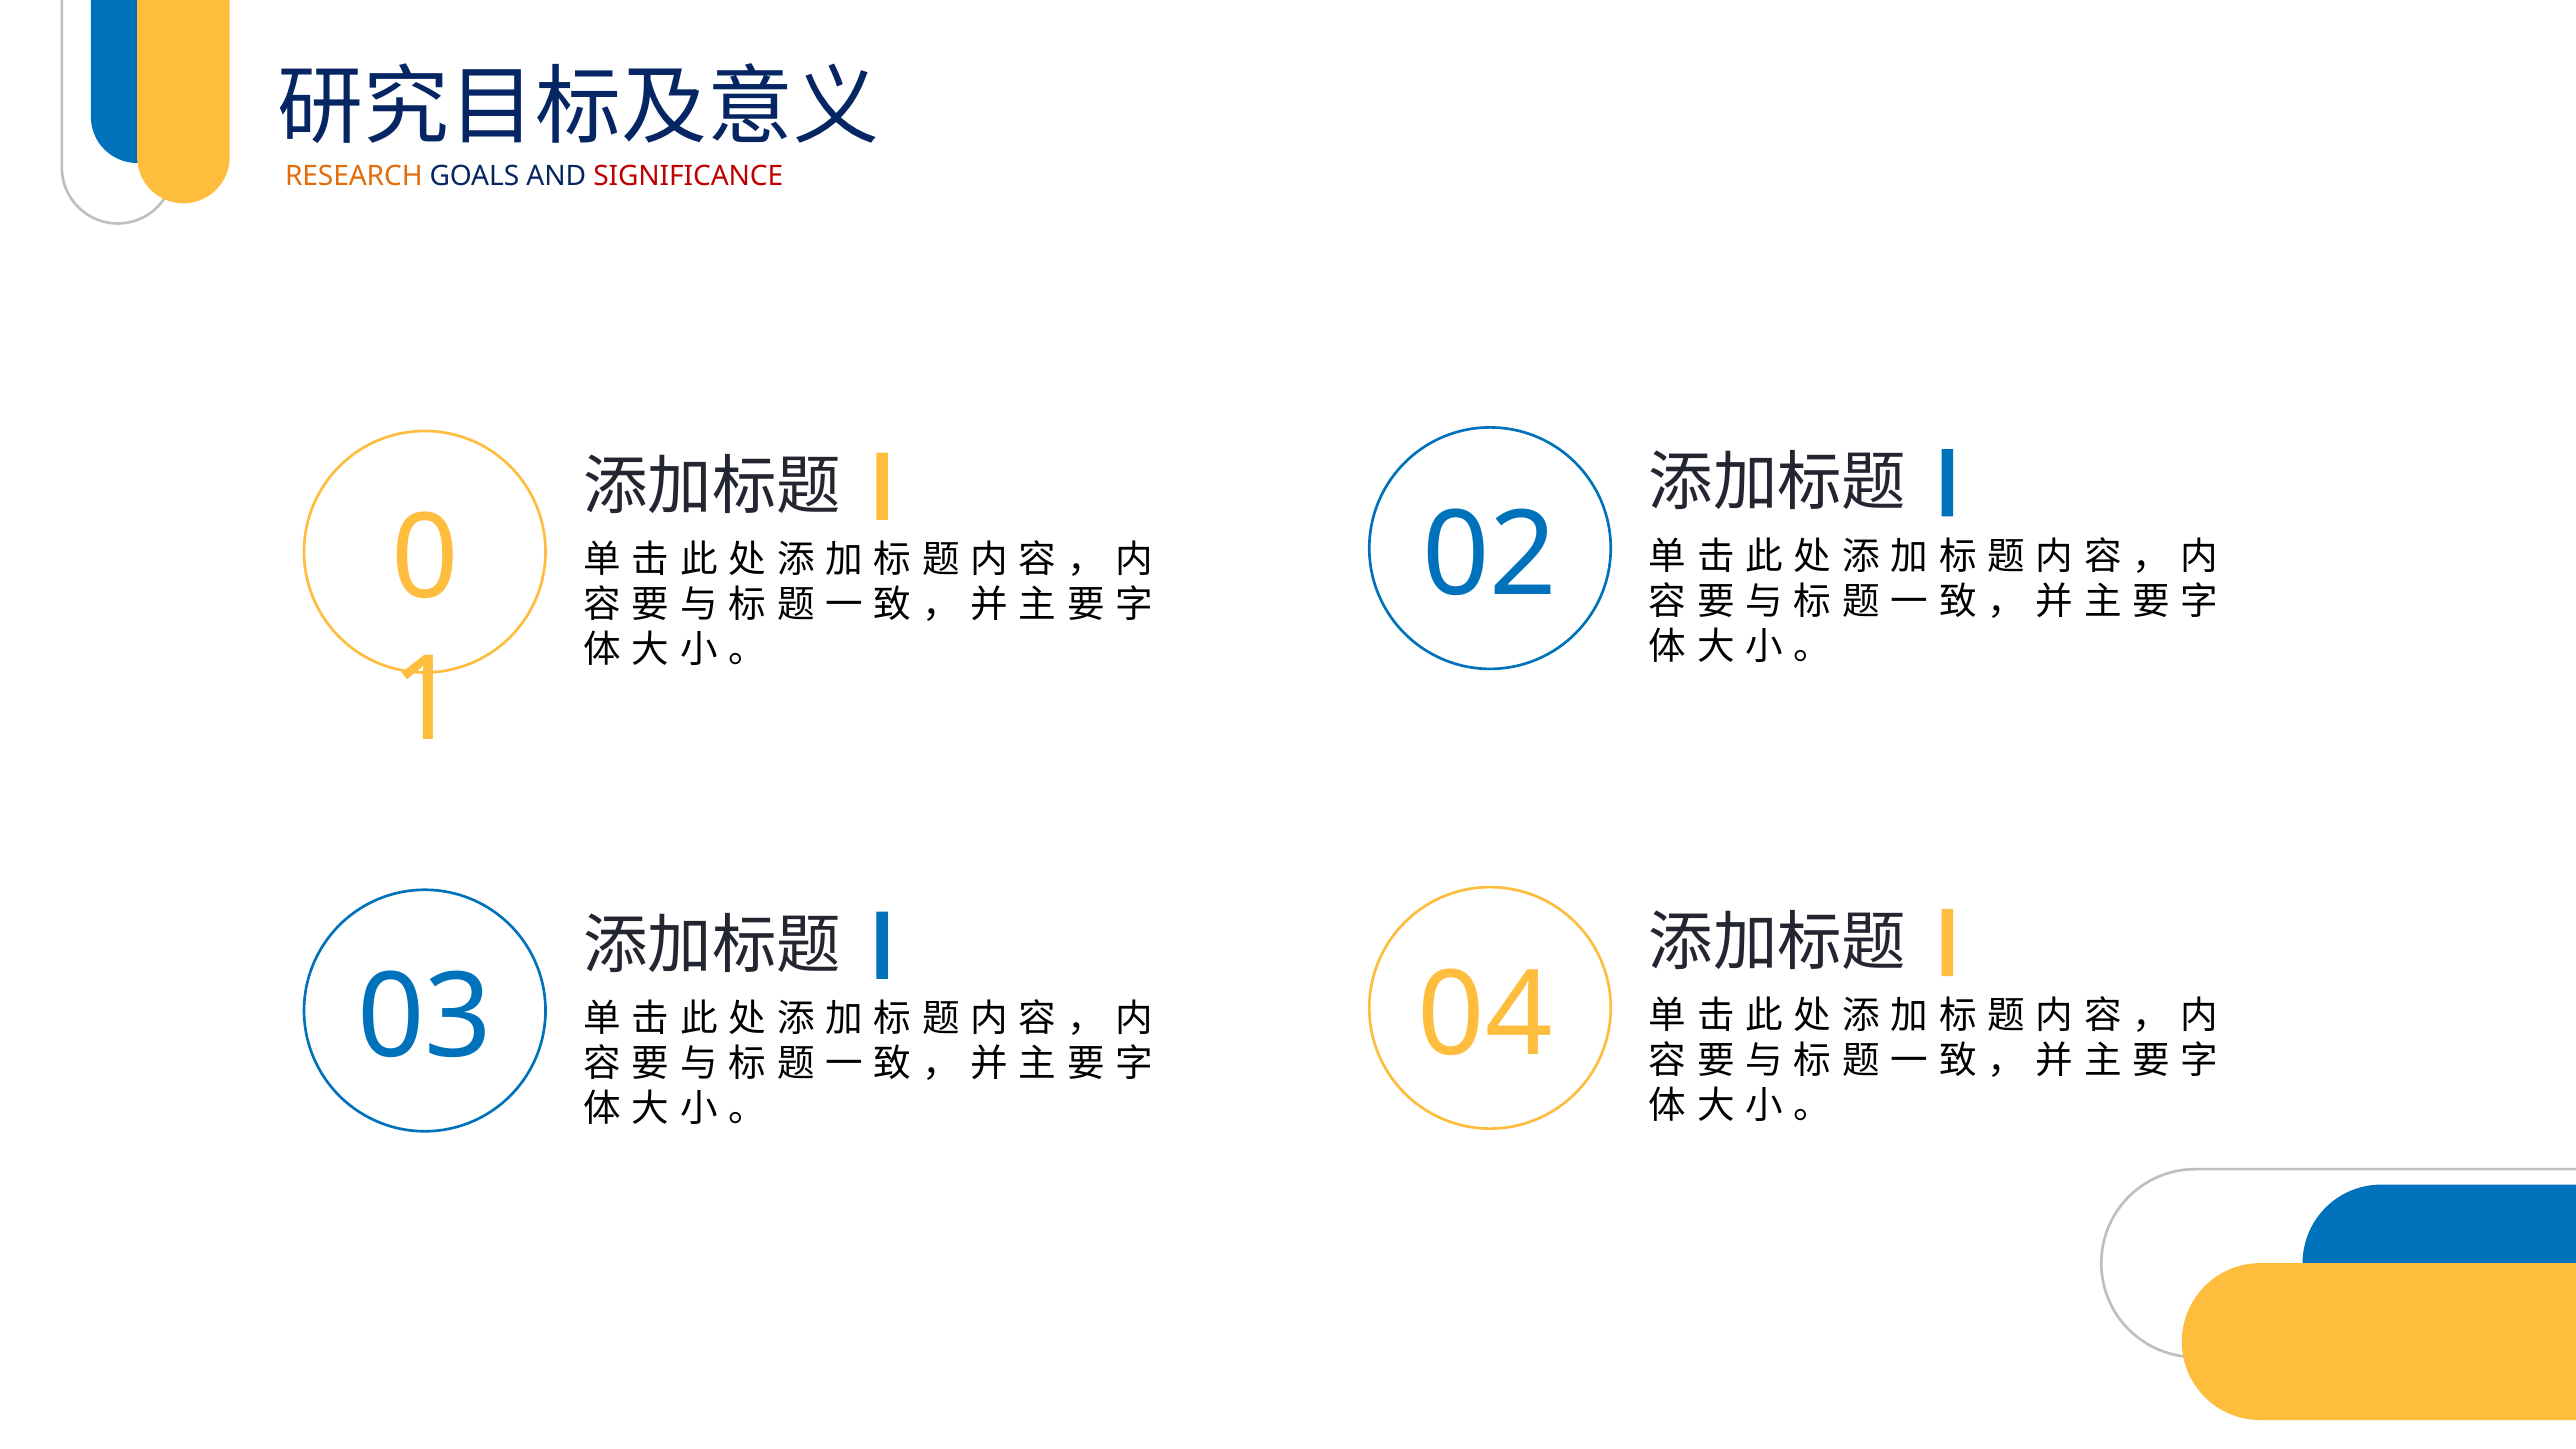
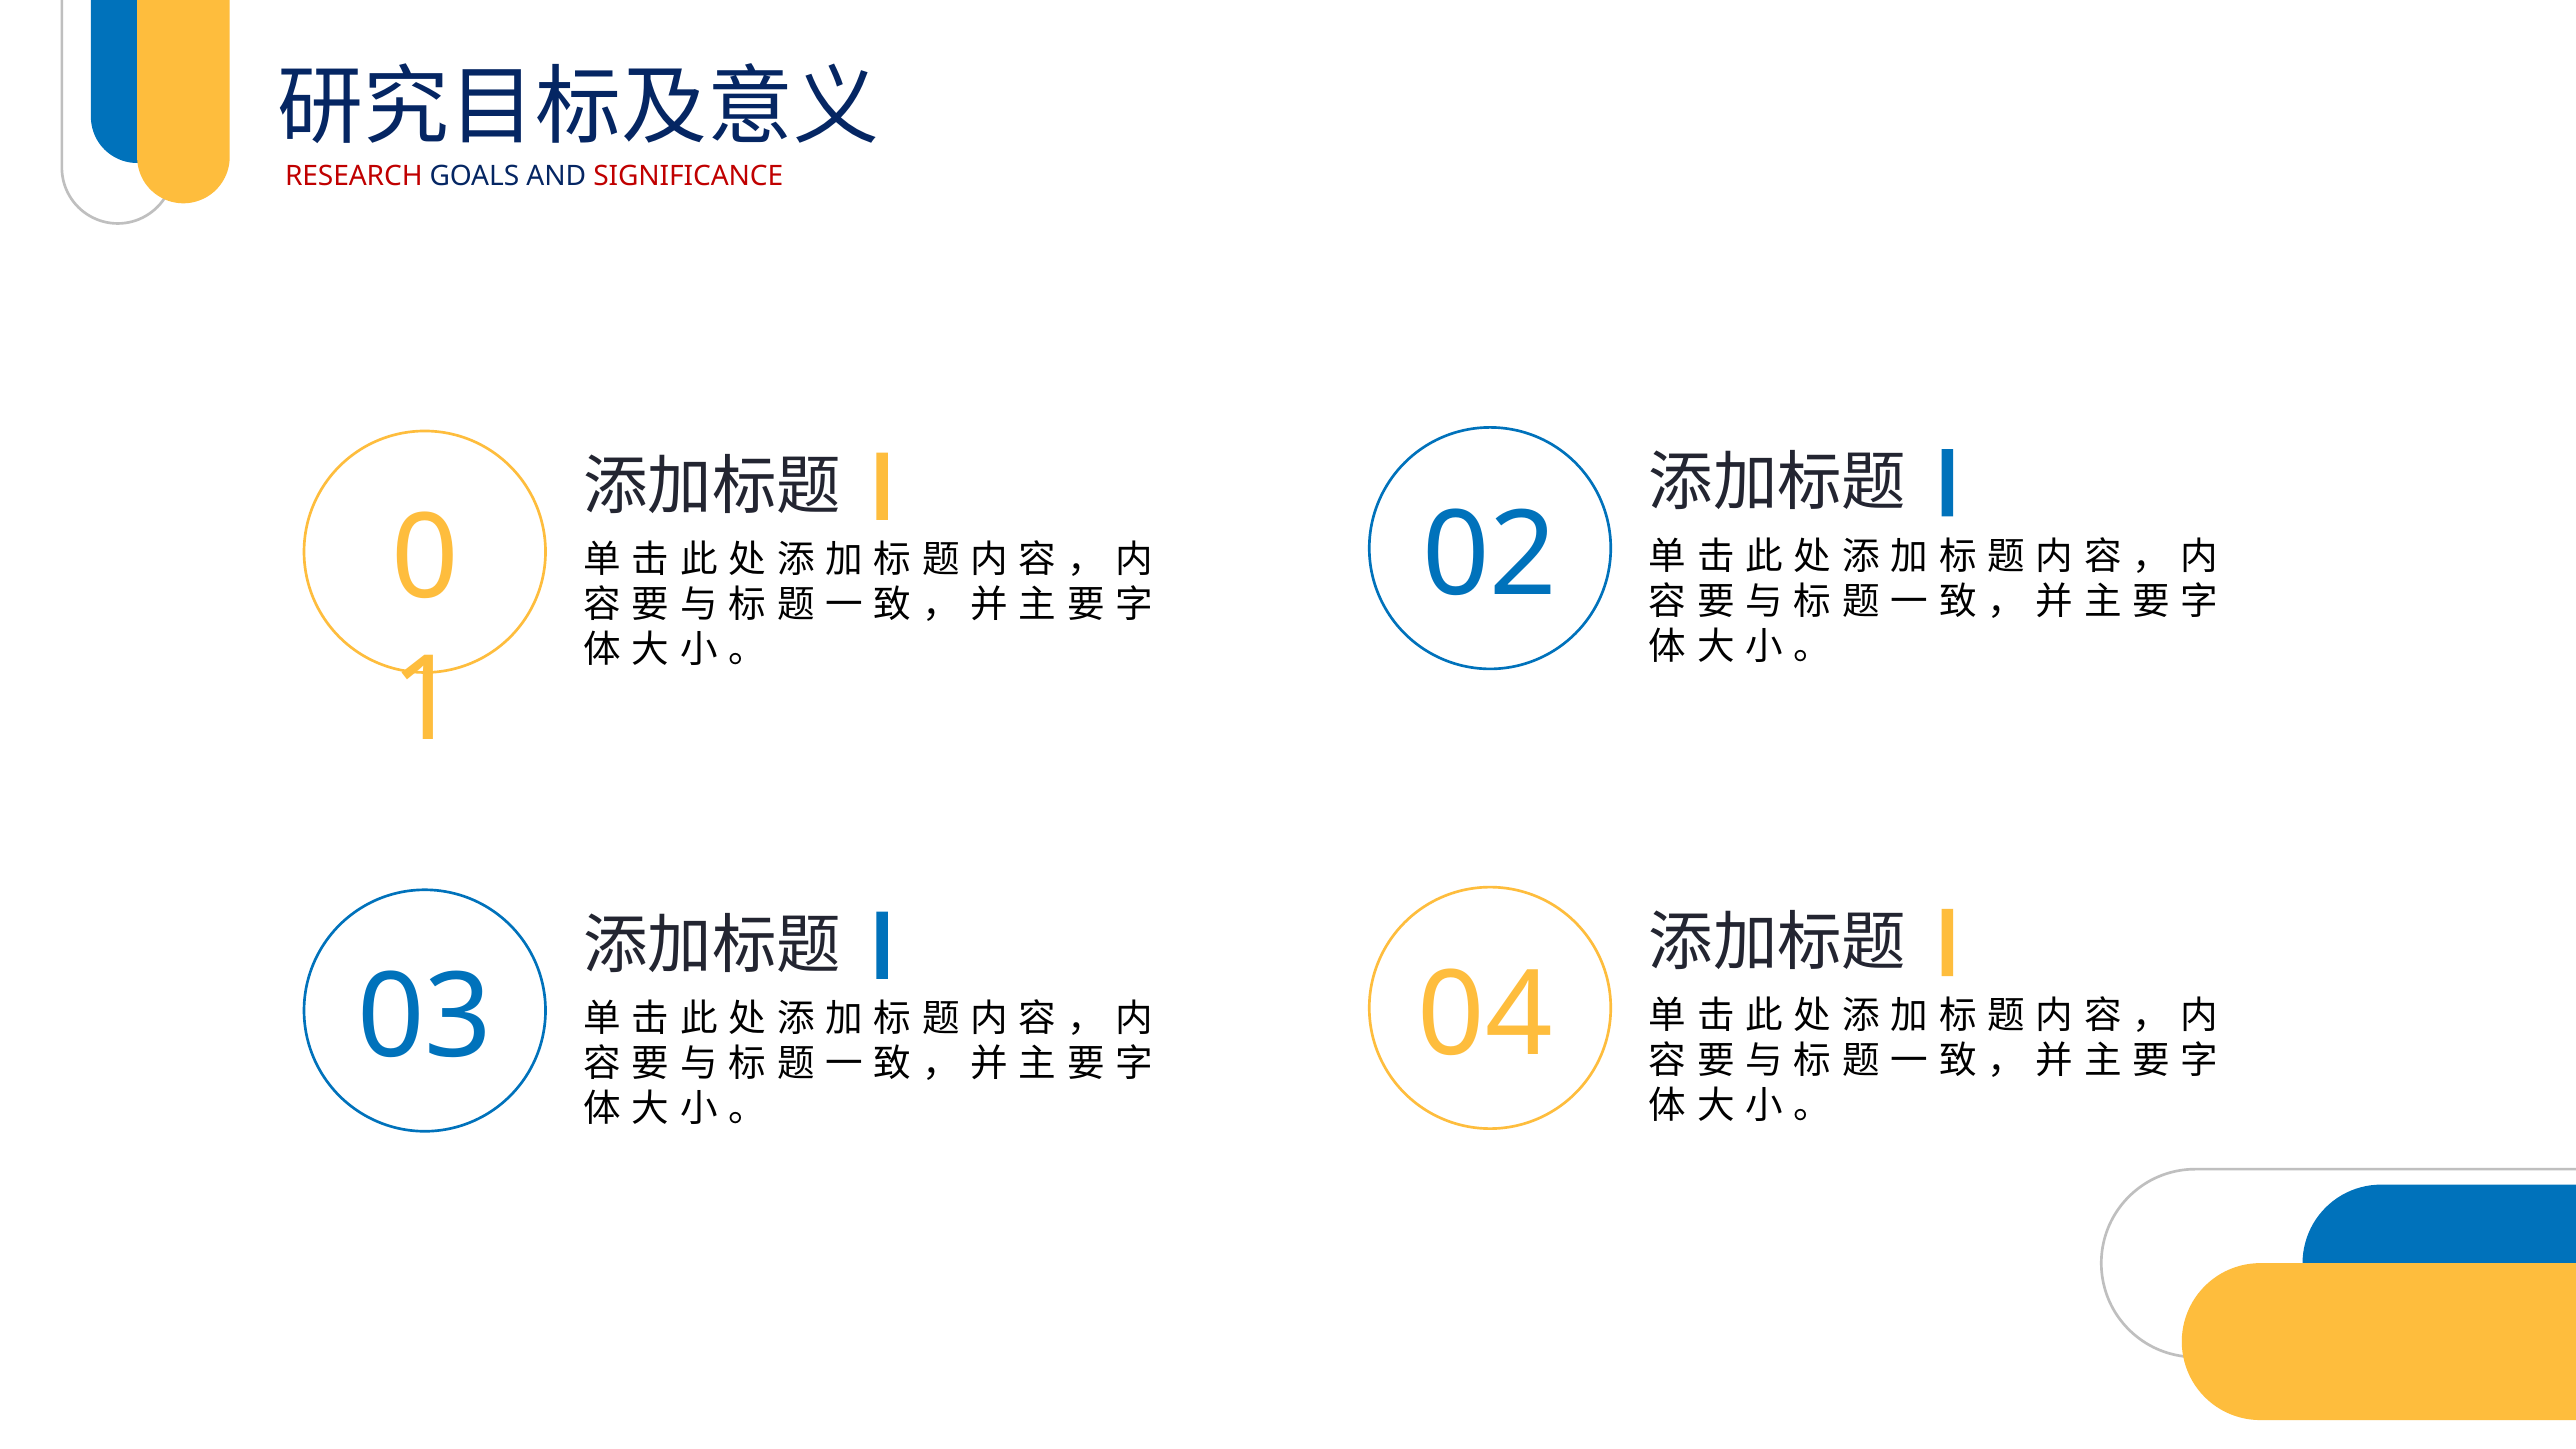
RESEARCH colour: orange -> red (354, 176)
